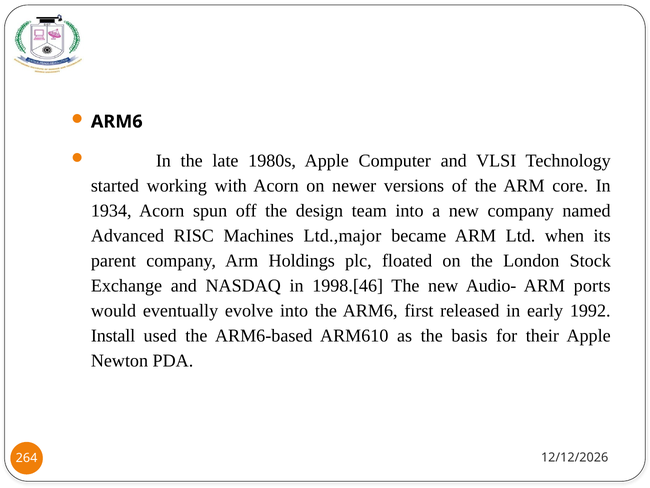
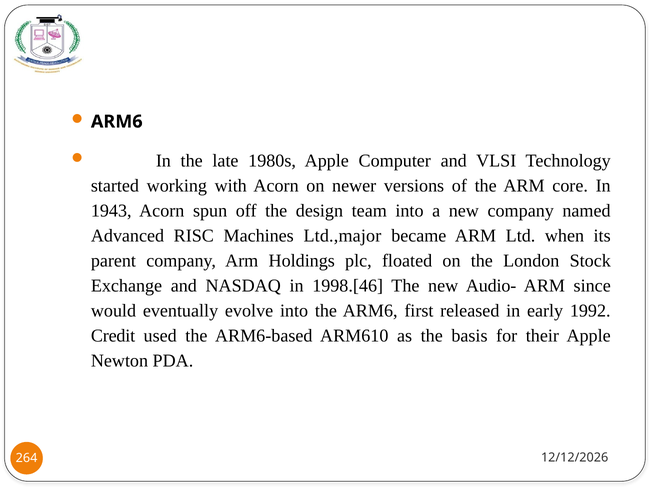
1934: 1934 -> 1943 (111, 211)
ports: ports -> since (592, 285)
Install: Install -> Credit (113, 335)
